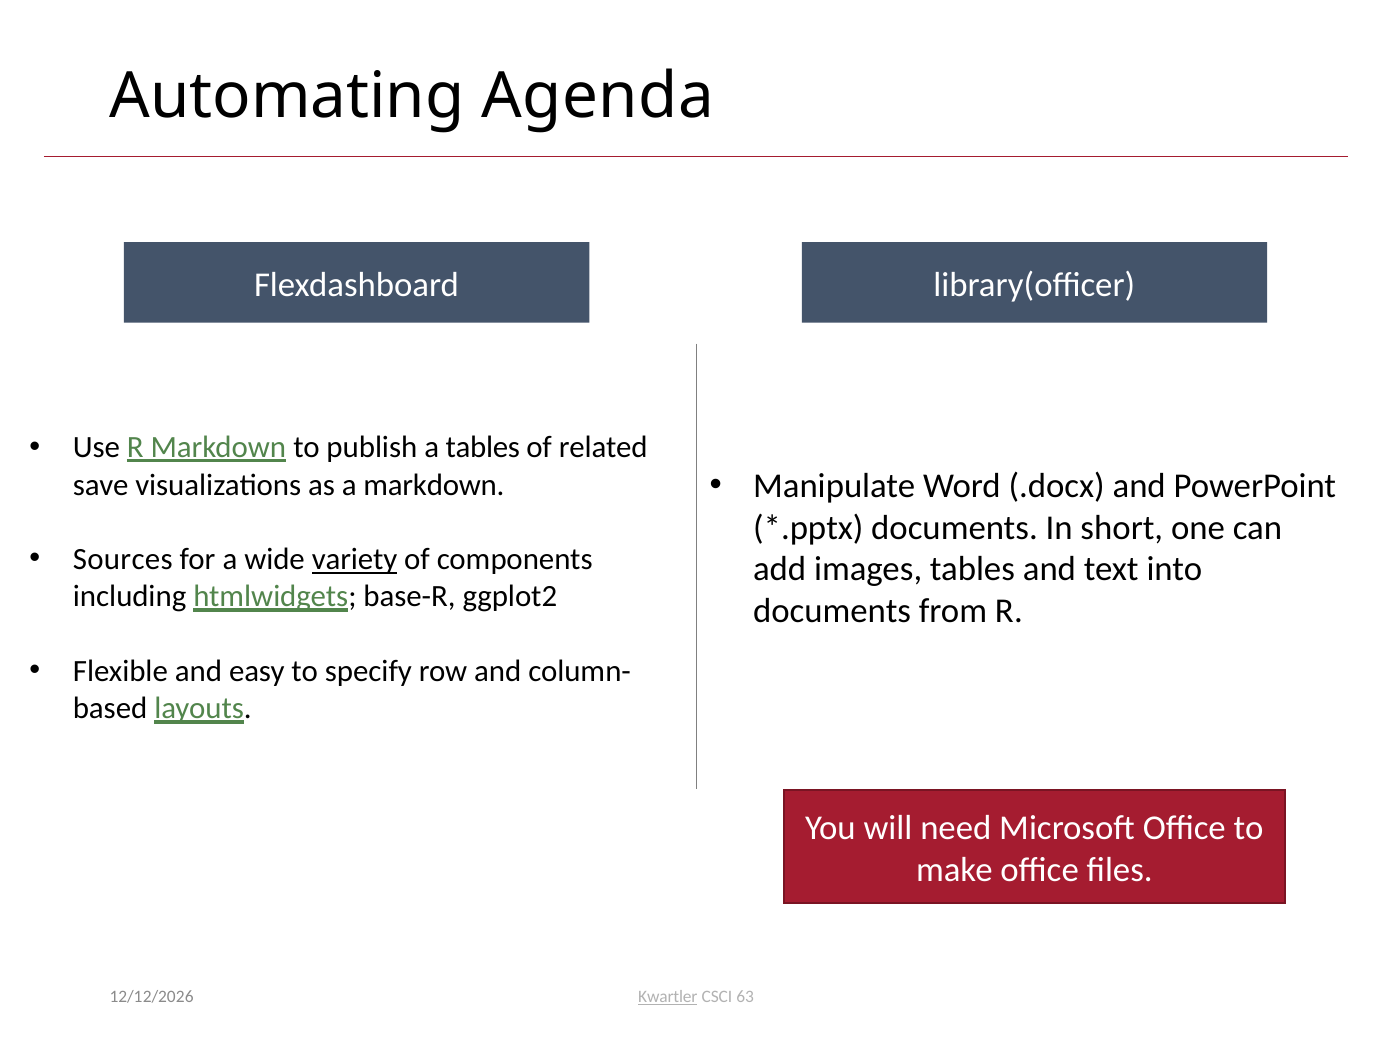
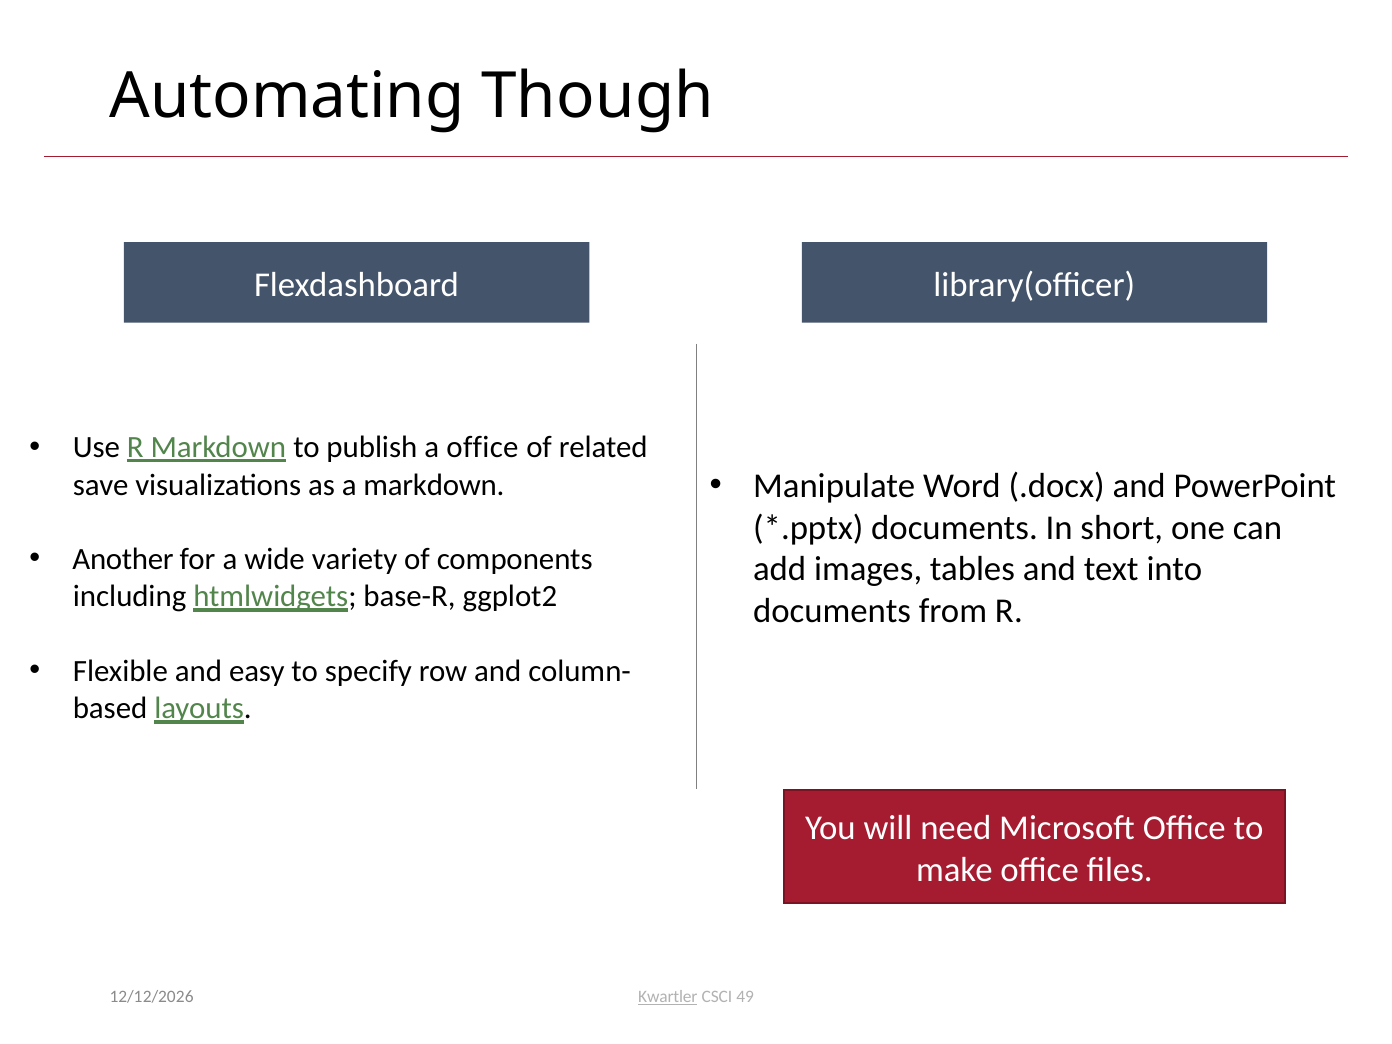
Agenda: Agenda -> Though (598, 97)
a tables: tables -> office (482, 447)
Sources: Sources -> Another (123, 559)
variety underline: present -> none (355, 559)
63: 63 -> 49 (745, 997)
